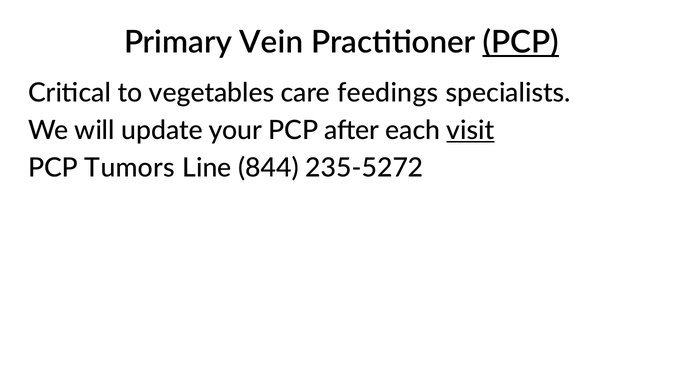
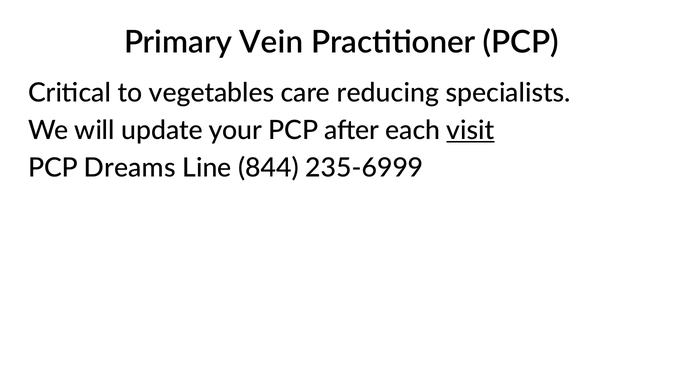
PCP underline: present -> none (521, 42)
feedings: feedings -> reducing (388, 93)
Tumors: Tumors -> Dreams (130, 168)
235-5272: 235-5272 -> 235-6999 (364, 168)
